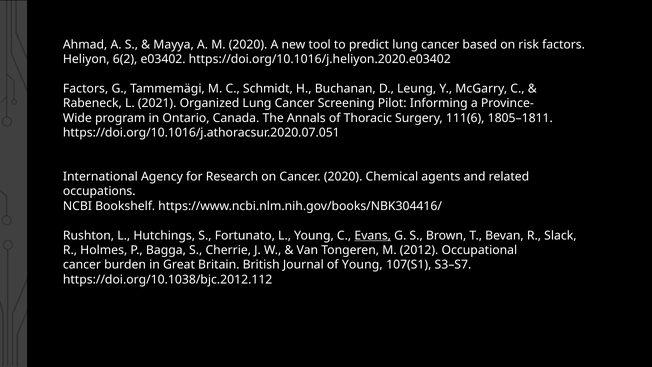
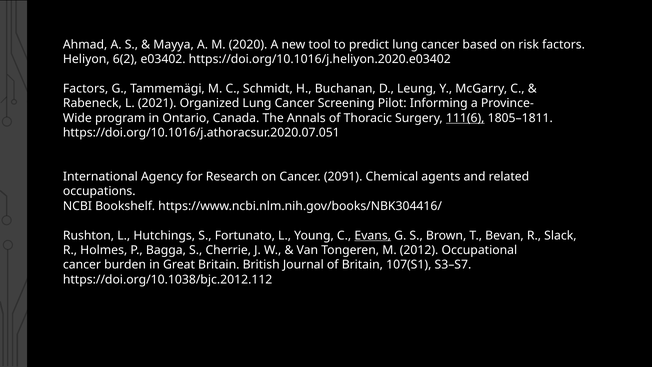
111(6 underline: none -> present (465, 118)
Cancer 2020: 2020 -> 2091 (343, 177)
of Young: Young -> Britain (362, 265)
